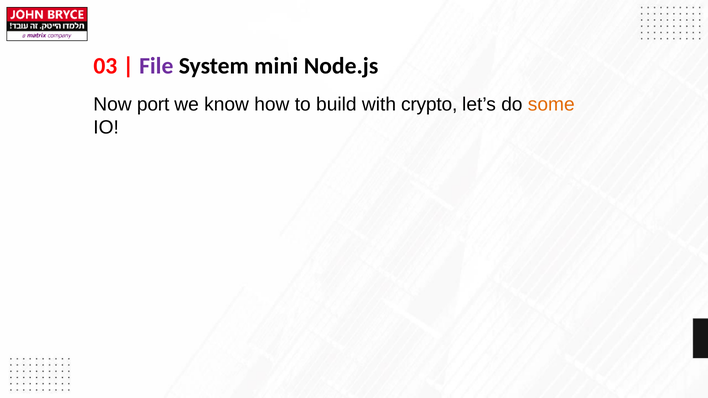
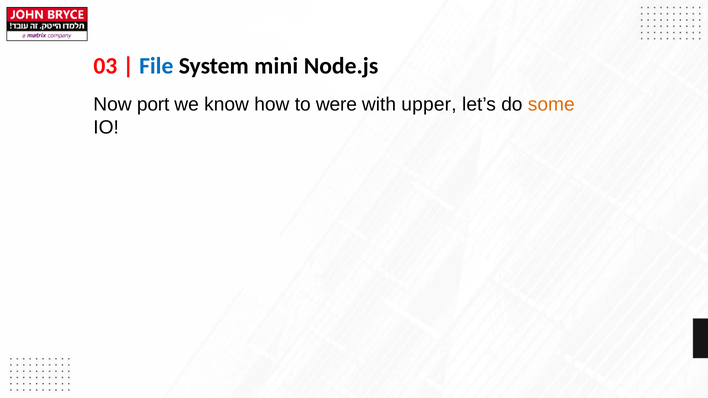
File colour: purple -> blue (156, 66)
build: build -> were (336, 104)
crypto: crypto -> upper (429, 104)
